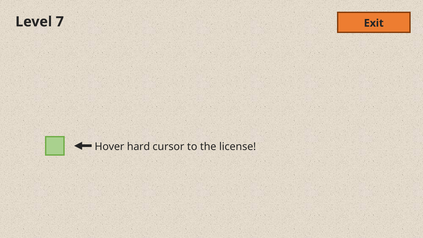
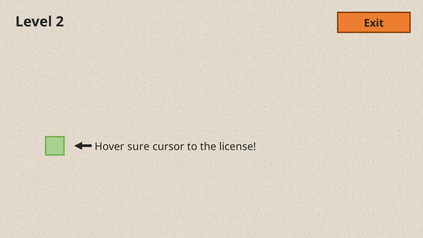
7: 7 -> 2 (60, 22)
hard: hard -> sure (138, 146)
